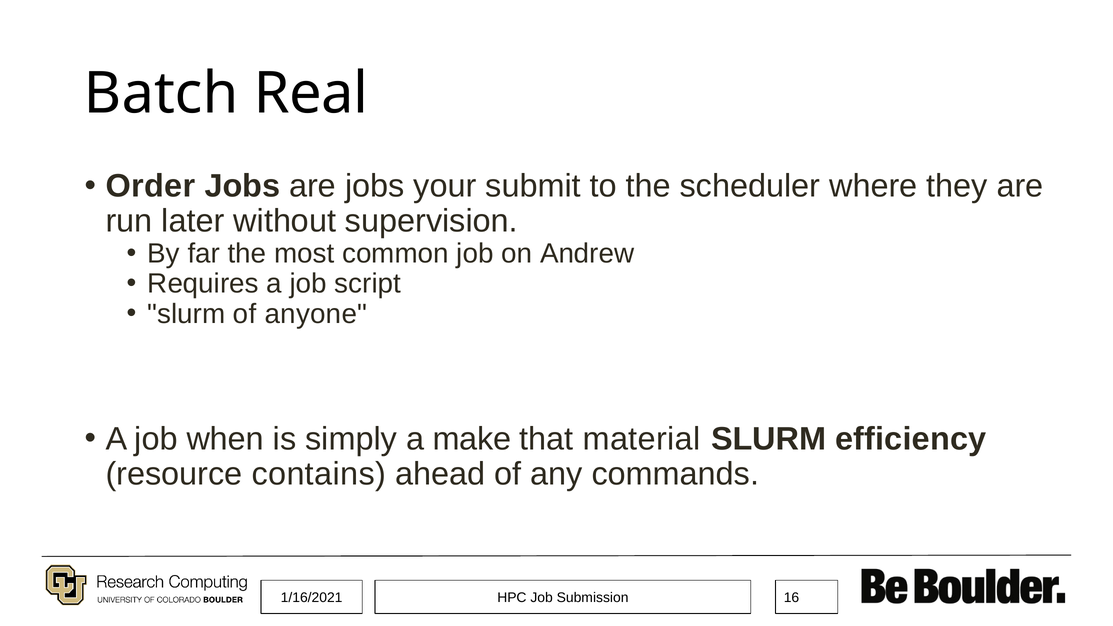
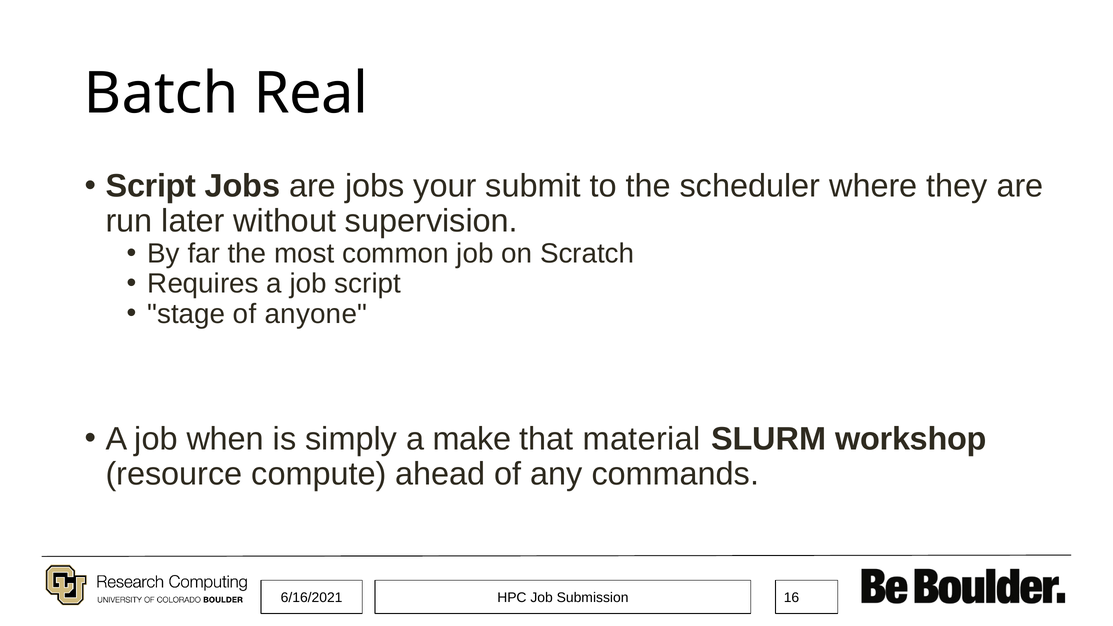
Order: Order -> Script (151, 186)
Andrew: Andrew -> Scratch (587, 254)
slurm: slurm -> stage (186, 314)
efficiency: efficiency -> workshop (911, 439)
contains: contains -> compute (319, 474)
1/16/2021: 1/16/2021 -> 6/16/2021 (312, 598)
